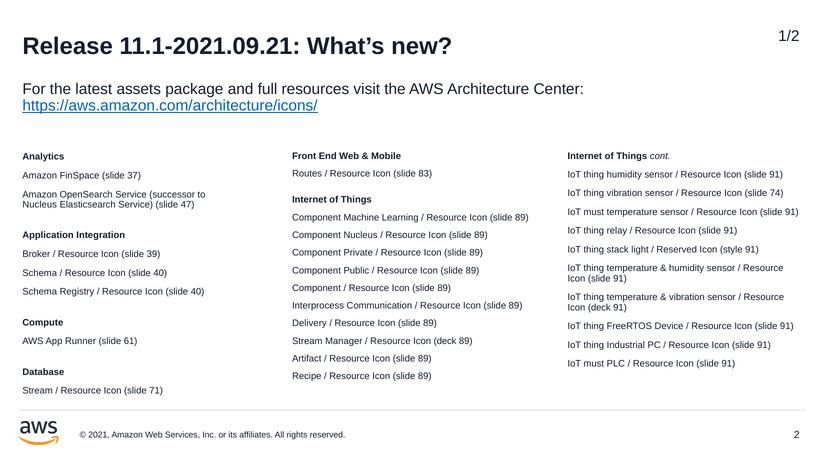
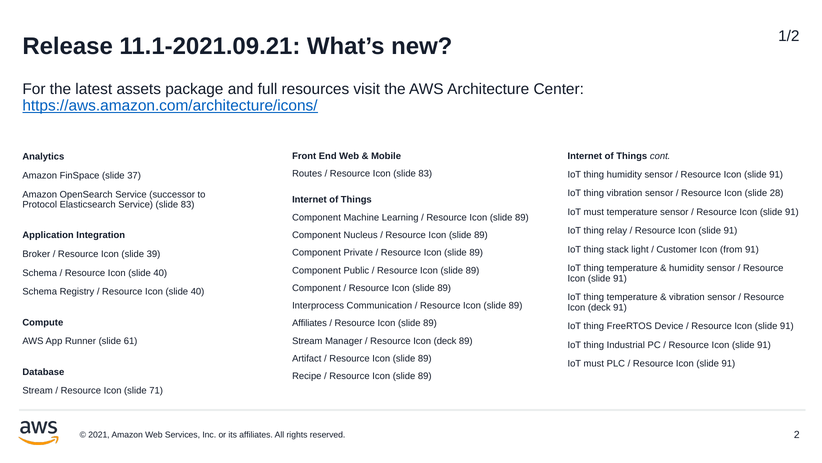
74: 74 -> 28 (777, 193)
Nucleus: Nucleus -> Protocol (40, 204)
Service slide 47: 47 -> 83 (188, 204)
Reserved: Reserved -> Customer (677, 249)
style: style -> from (731, 249)
Delivery: Delivery -> Affiliates (309, 323)
